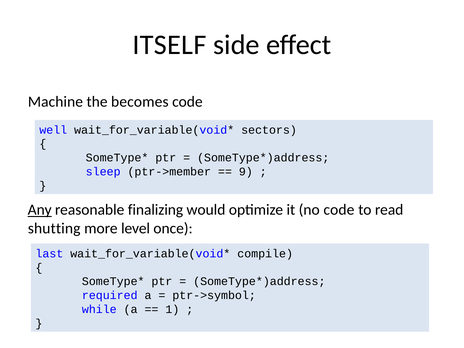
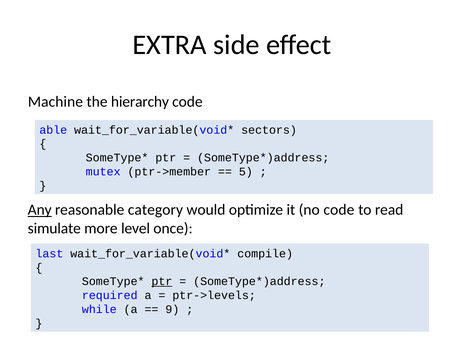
ITSELF: ITSELF -> EXTRA (170, 45)
becomes: becomes -> hierarchy (140, 102)
well: well -> able (53, 130)
sleep: sleep -> mutex (103, 172)
9: 9 -> 5 (246, 172)
finalizing: finalizing -> category (155, 210)
shutting: shutting -> simulate (54, 228)
ptr underline: none -> present (162, 281)
ptr->symbol: ptr->symbol -> ptr->levels (214, 295)
1: 1 -> 9 (172, 309)
